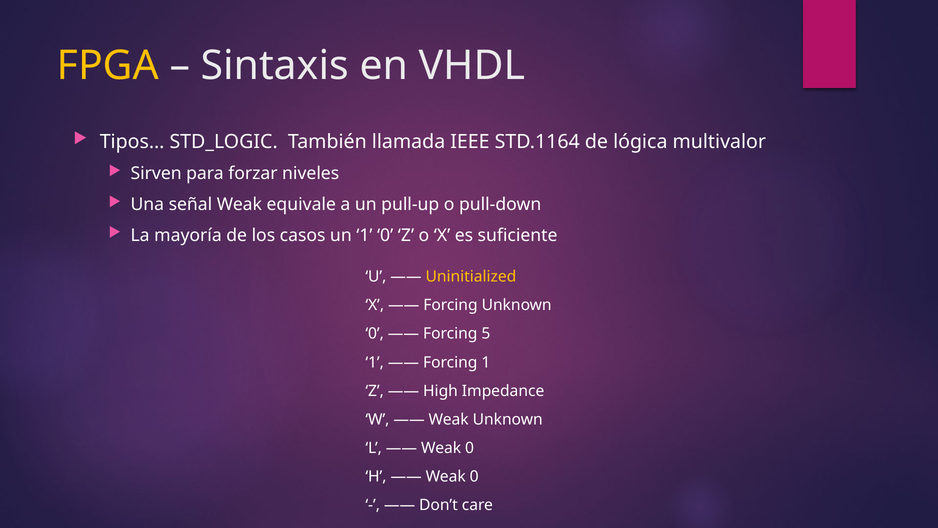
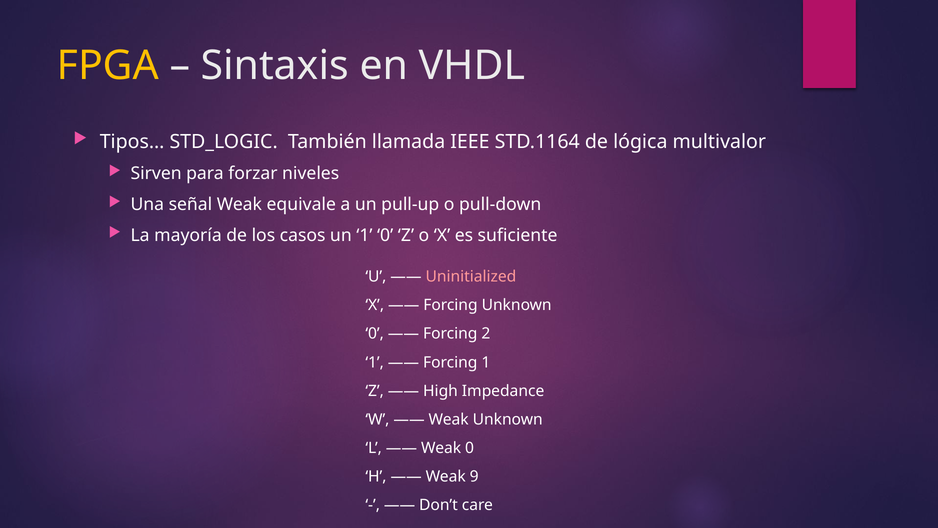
Uninitialized colour: yellow -> pink (471, 277)
5: 5 -> 2 (486, 334)
0: 0 -> 9 (474, 476)
